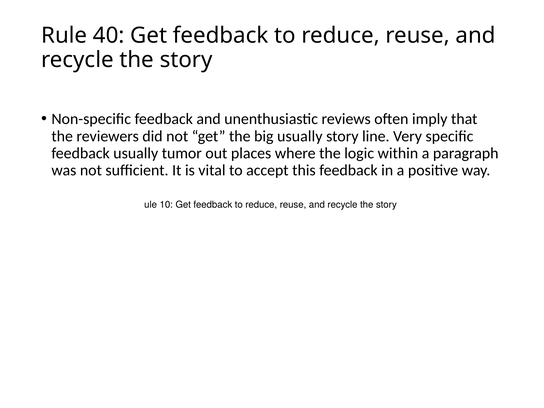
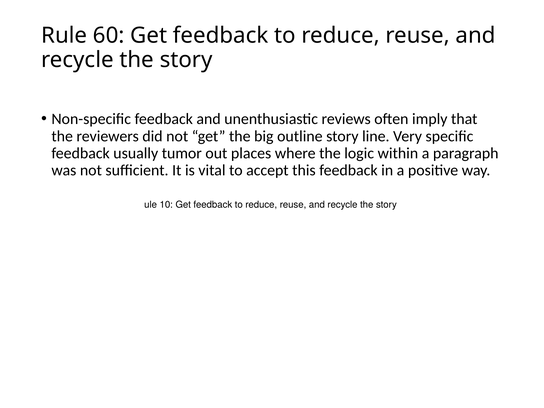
40: 40 -> 60 (109, 36)
big usually: usually -> outline (300, 136)
